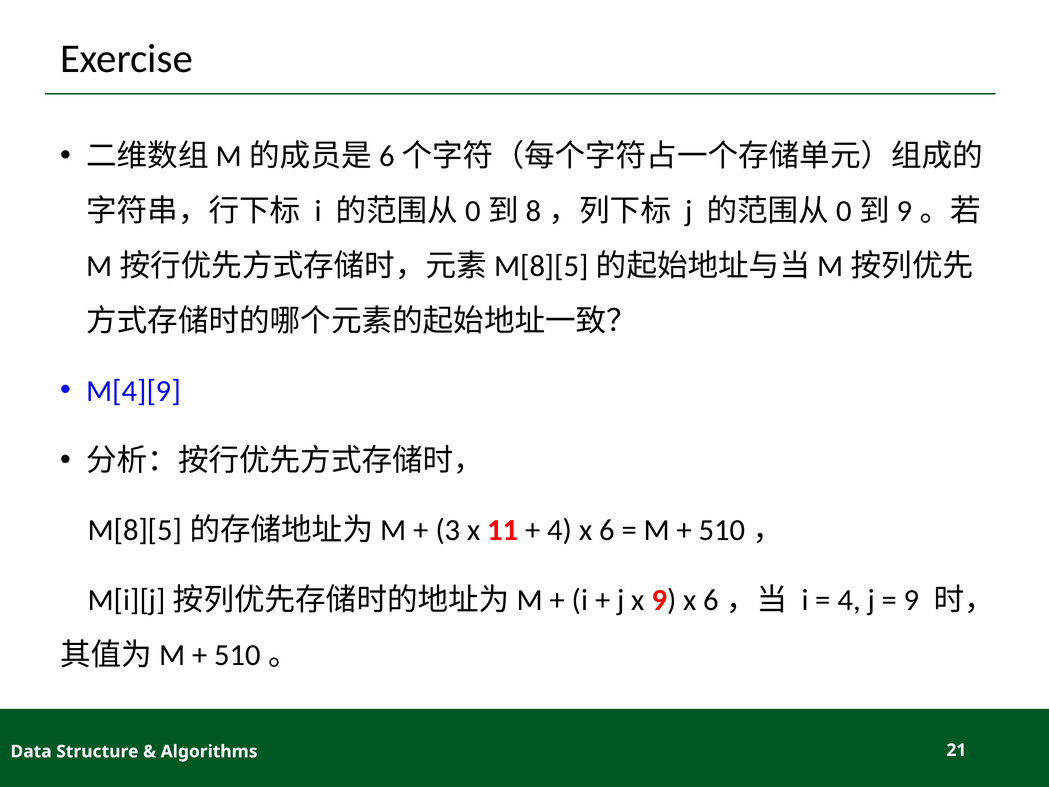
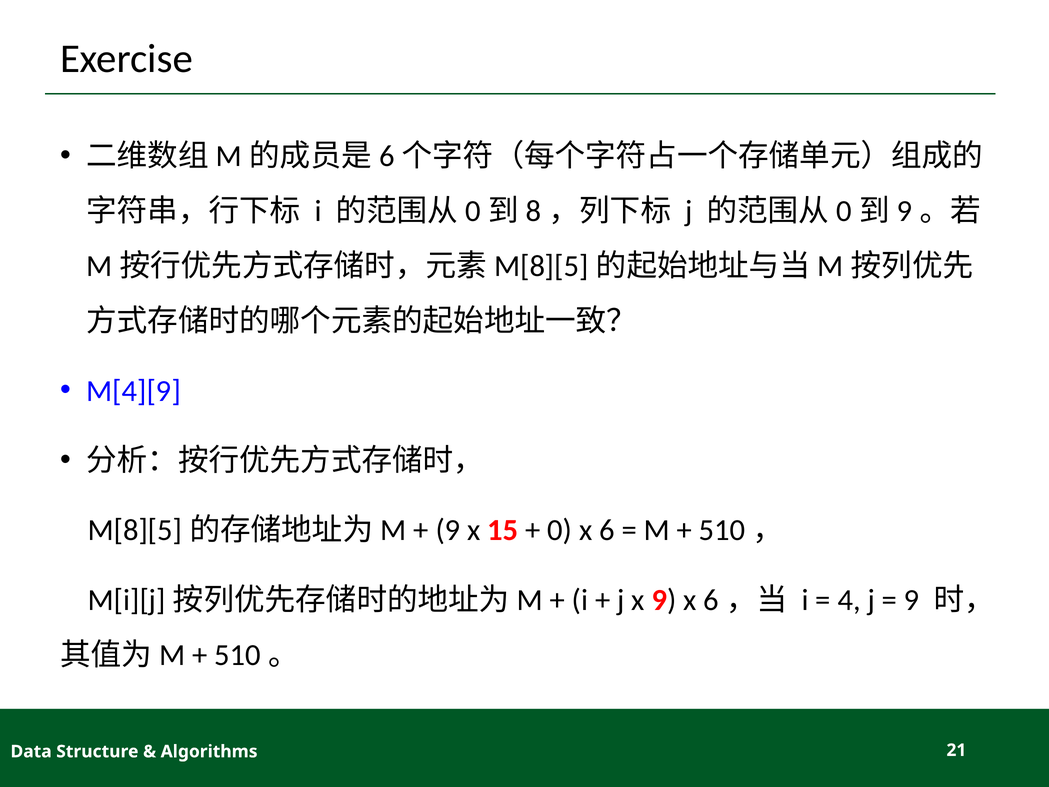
3: 3 -> 9 (448, 530)
11: 11 -> 15 (503, 530)
4: 4 -> 0 (560, 530)
